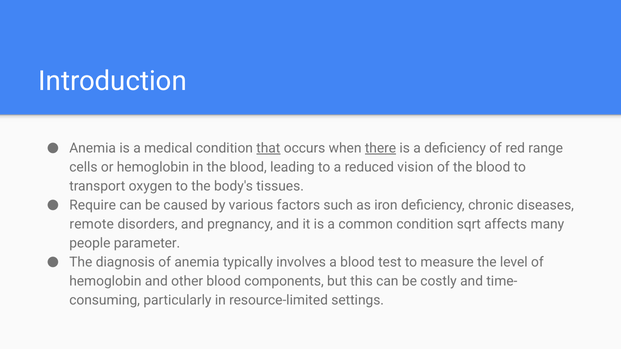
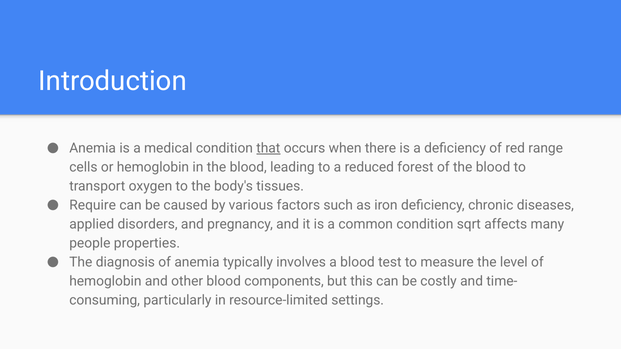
there underline: present -> none (380, 148)
vision: vision -> forest (415, 167)
remote: remote -> applied (92, 224)
parameter: parameter -> properties (147, 243)
